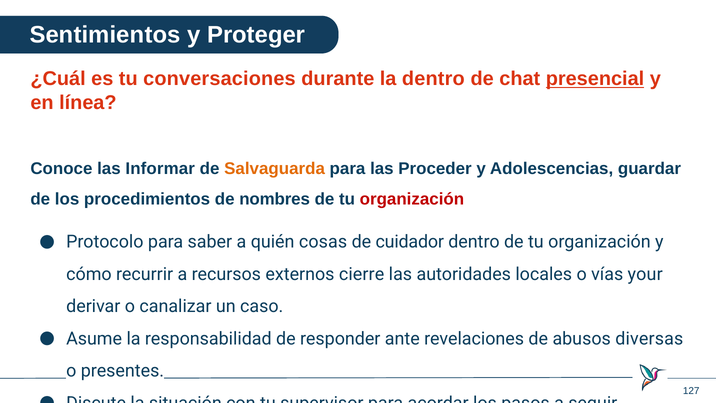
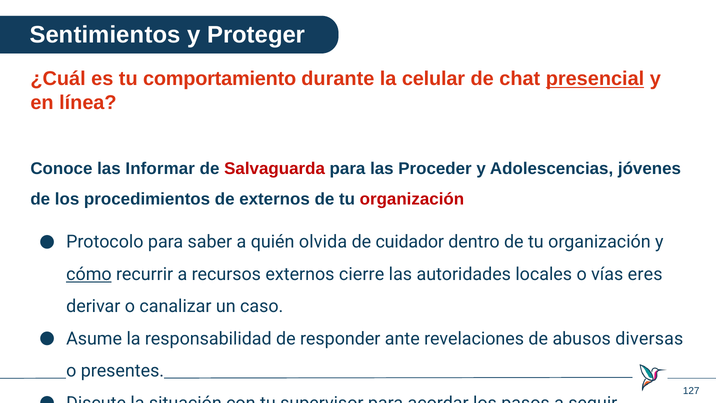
conversaciones: conversaciones -> comportamiento (220, 79)
la dentro: dentro -> celular (434, 79)
Salvaguarda colour: orange -> red (275, 169)
guardar: guardar -> jóvenes (649, 169)
de nombres: nombres -> externos (275, 199)
cosas: cosas -> olvida (323, 242)
cómo underline: none -> present (89, 274)
your: your -> eres (645, 274)
